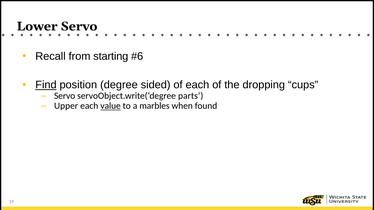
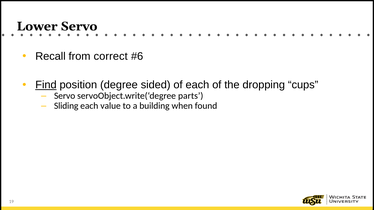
starting: starting -> correct (111, 56)
Upper: Upper -> Sliding (66, 106)
value underline: present -> none (111, 106)
marbles: marbles -> building (154, 106)
